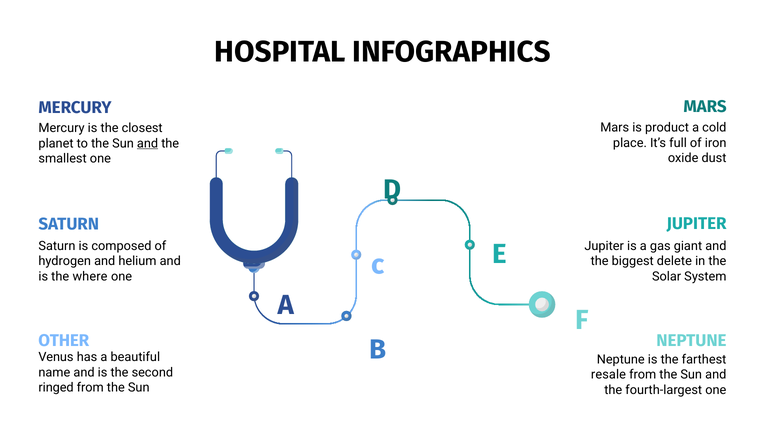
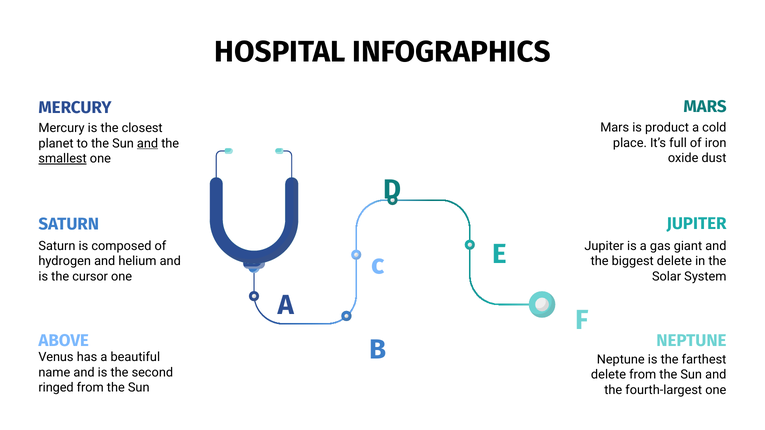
smallest underline: none -> present (63, 159)
where: where -> cursor (90, 277)
OTHER: OTHER -> ABOVE (64, 341)
resale: resale -> delete (608, 375)
